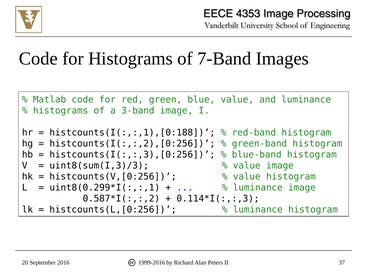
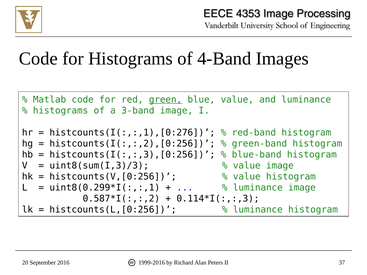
7-Band: 7-Band -> 4-Band (224, 59)
green underline: none -> present (165, 100)
histcounts(I(:,:,1),[0:188: histcounts(I(:,:,1),[0:188 -> histcounts(I(:,:,1),[0:276 (132, 133)
